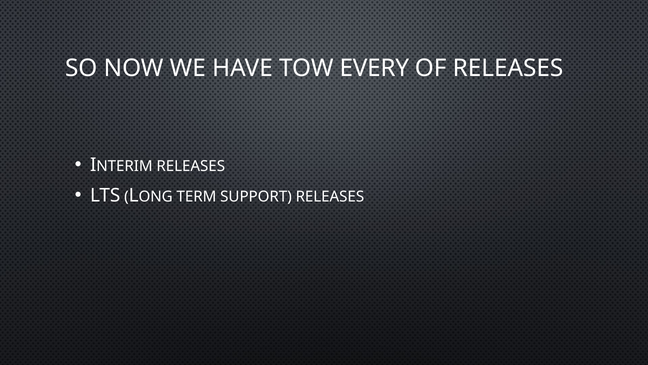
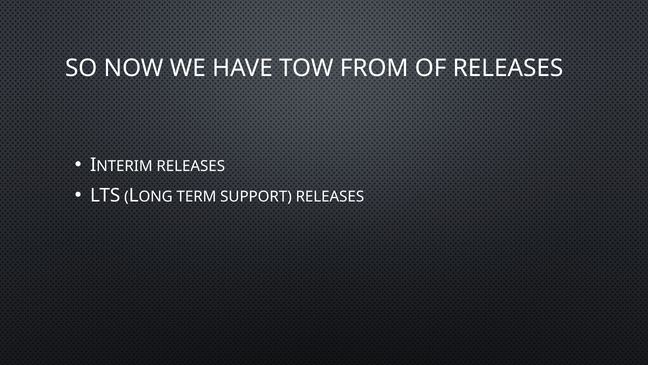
EVERY: EVERY -> FROM (374, 68)
